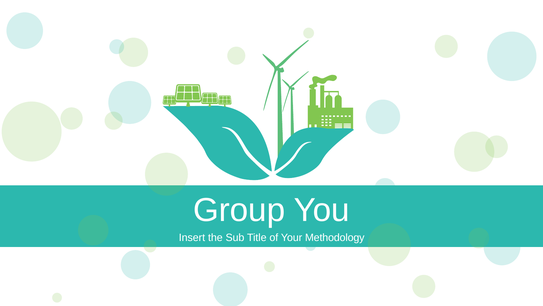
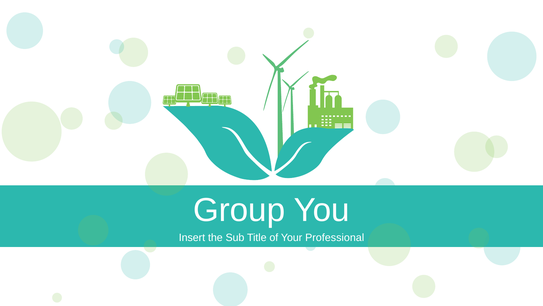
Methodology: Methodology -> Professional (335, 237)
